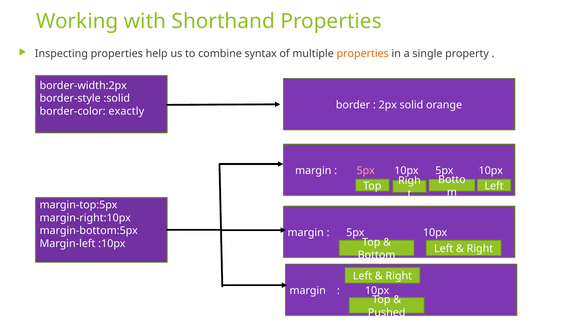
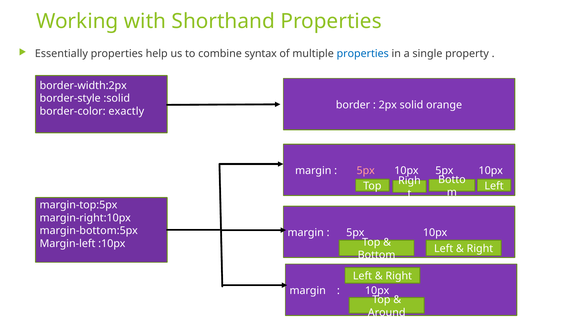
Inspecting: Inspecting -> Essentially (61, 54)
properties colour: orange -> blue (363, 54)
Pushed: Pushed -> Around (387, 312)
